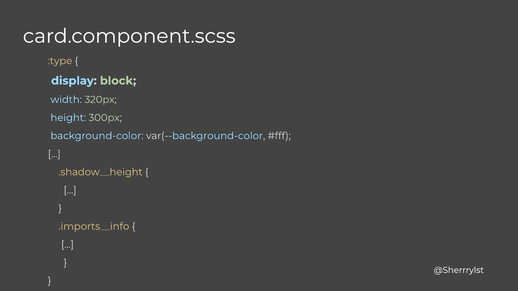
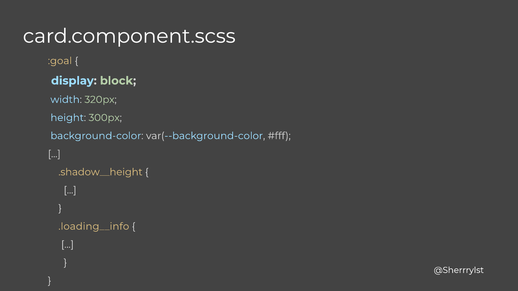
:type: :type -> :goal (60, 61)
.imports__info: .imports__info -> .loading__info (94, 227)
